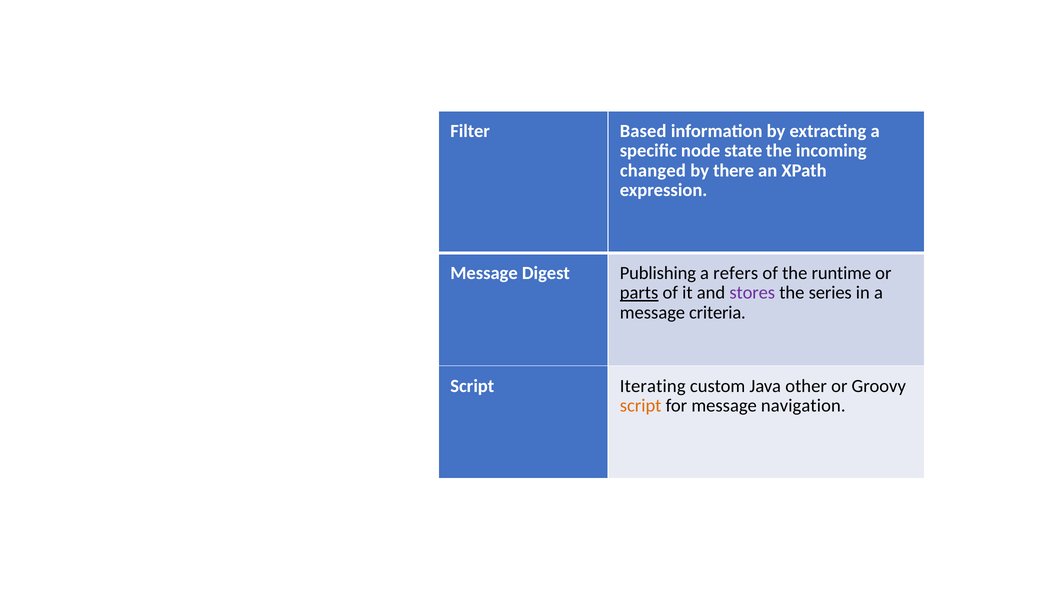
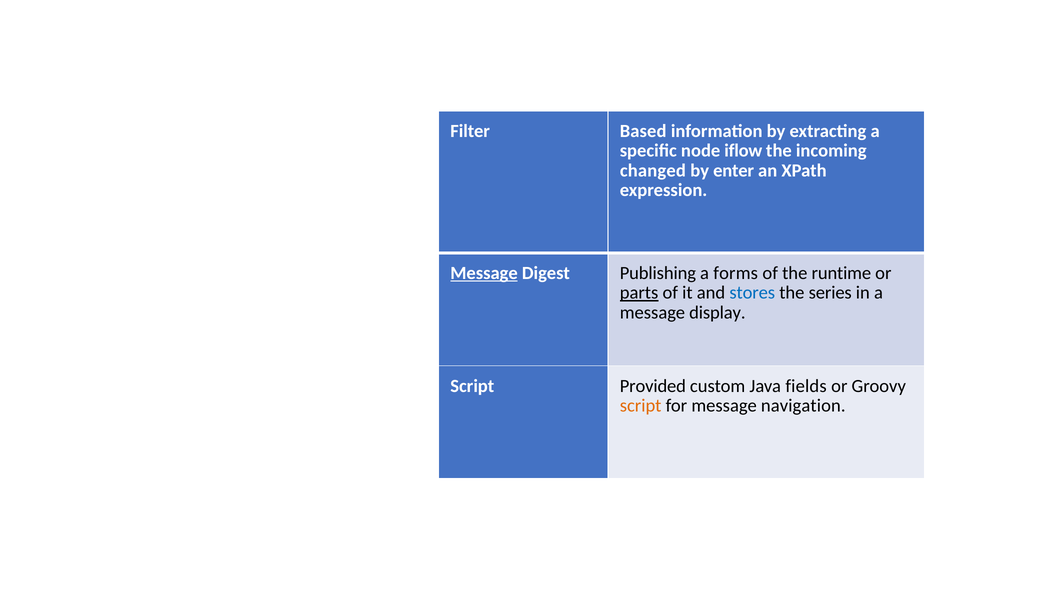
state: state -> iflow (743, 151)
there: there -> enter (734, 170)
Message underline: none -> present (484, 273)
refers: refers -> forms (736, 273)
stores colour: purple -> blue (752, 293)
criteria: criteria -> display (717, 312)
Iterating: Iterating -> Provided (653, 386)
other: other -> fields (806, 386)
